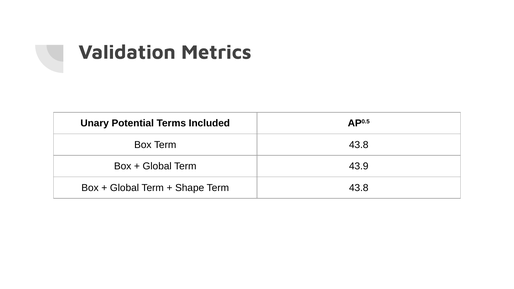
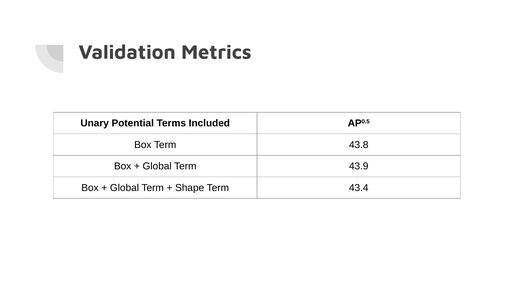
Shape Term 43.8: 43.8 -> 43.4 (359, 188)
